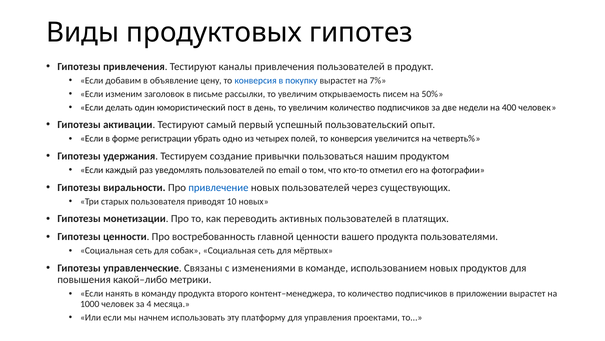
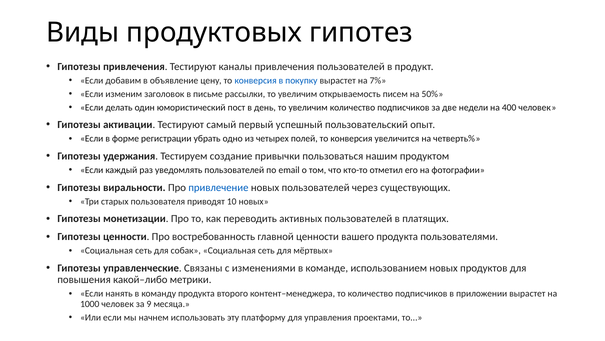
4: 4 -> 9 (149, 303)
